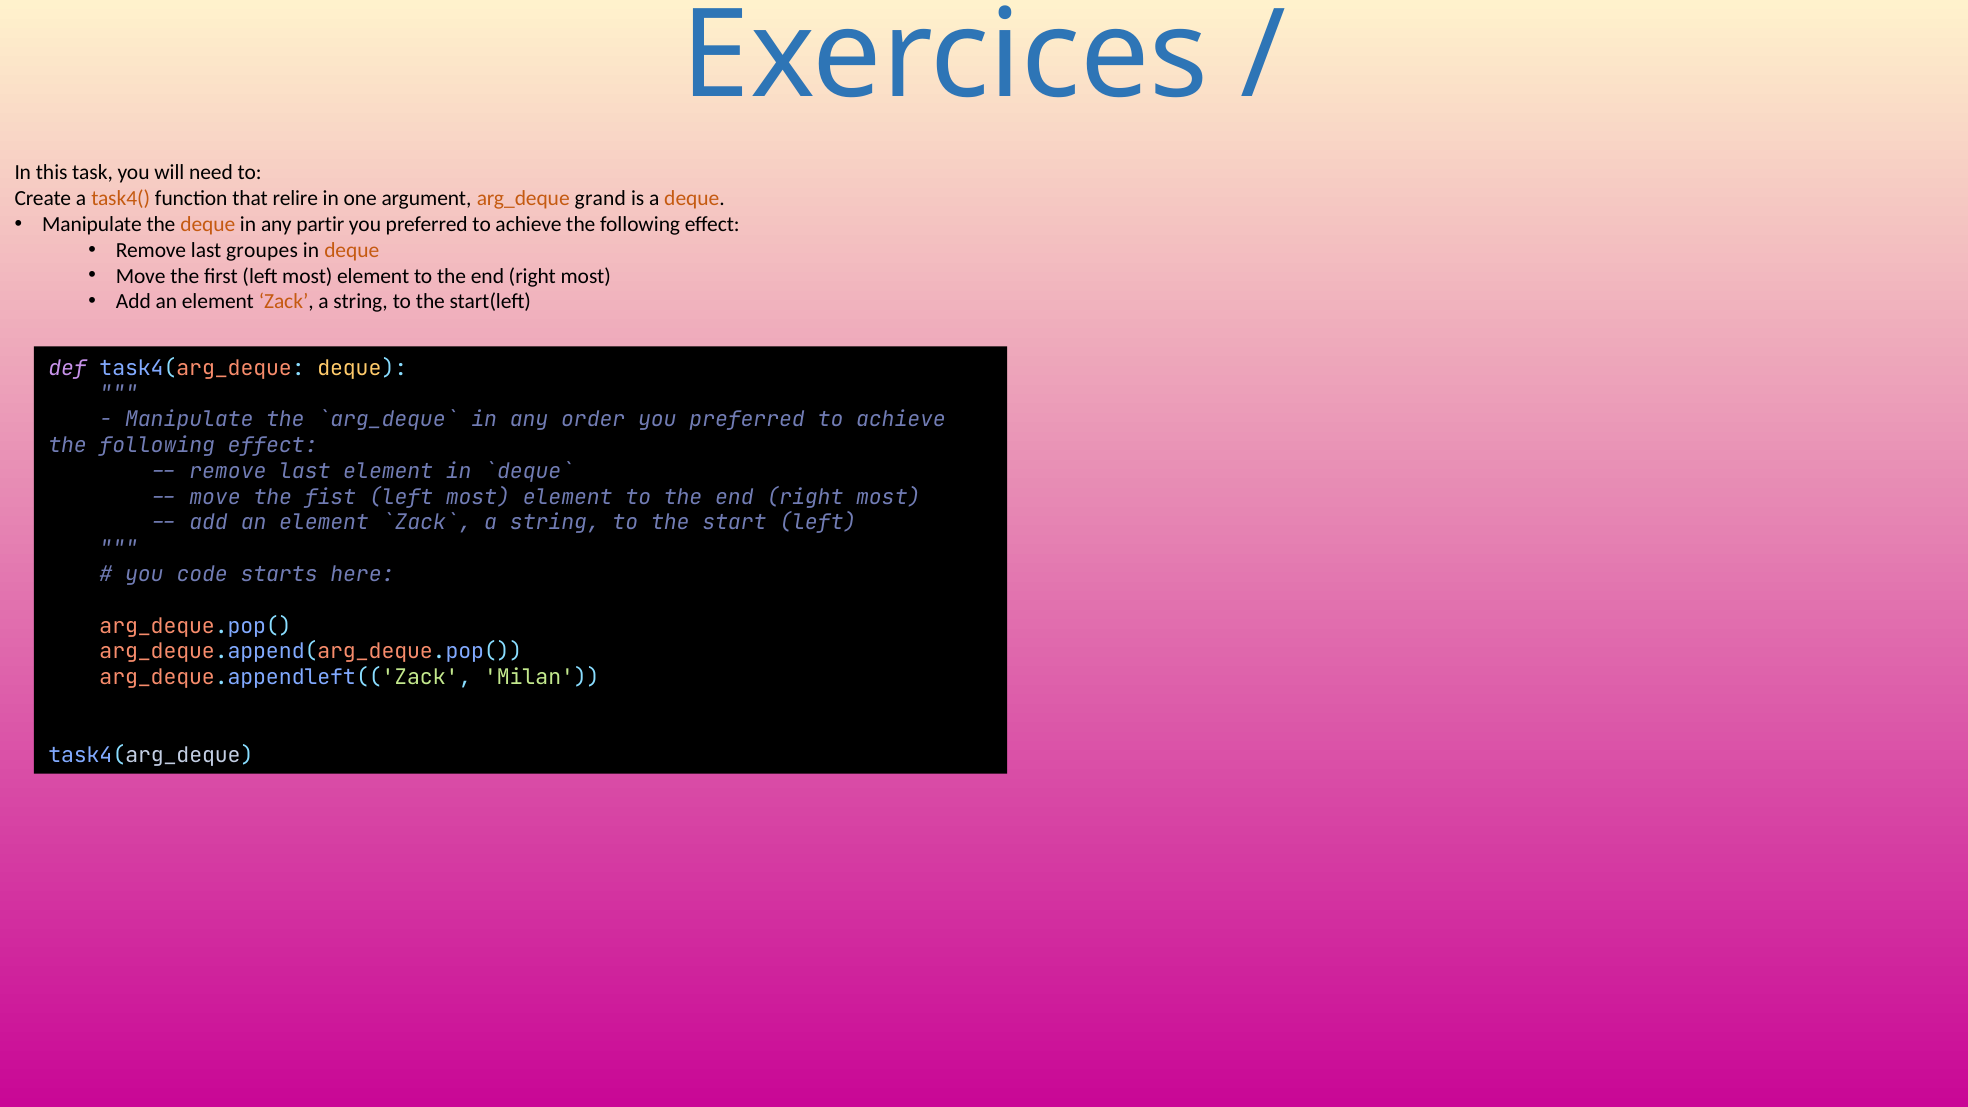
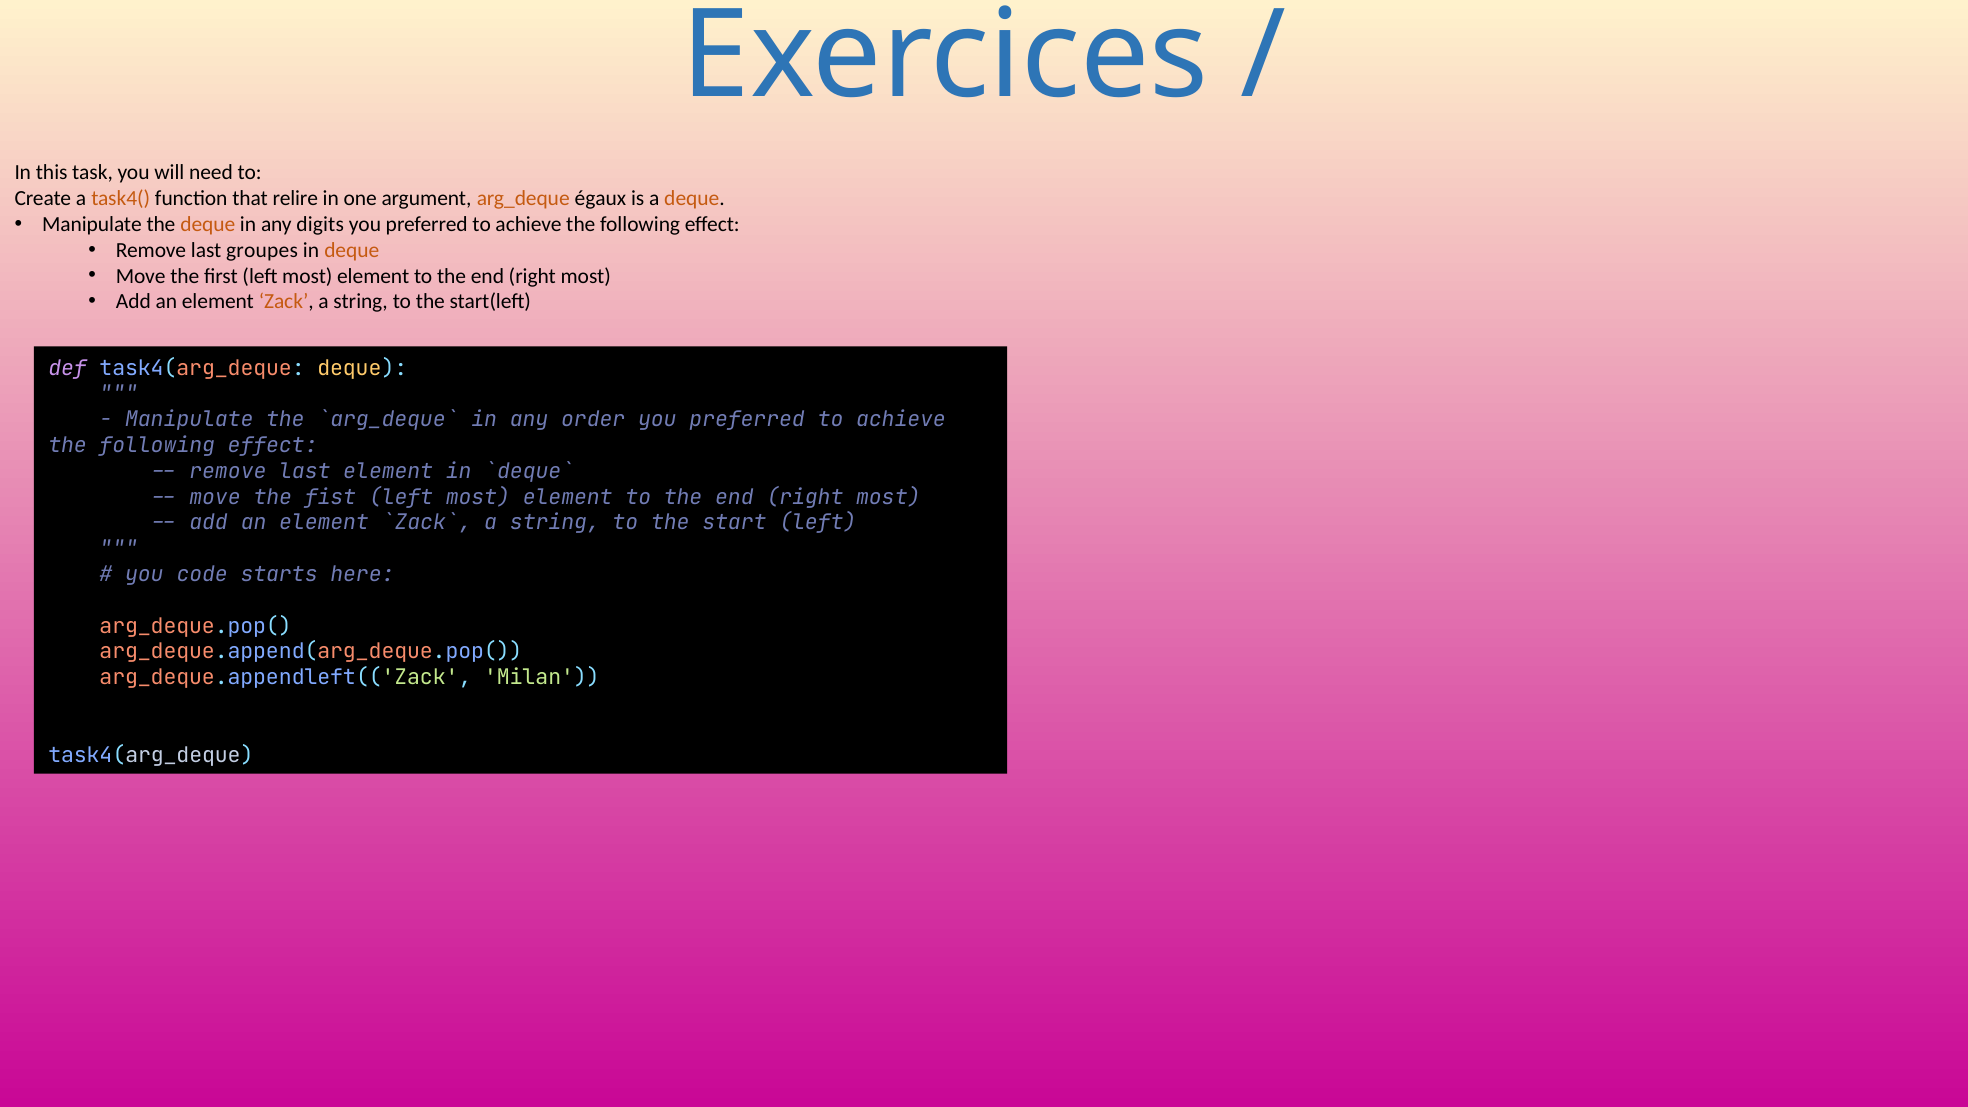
grand: grand -> égaux (600, 199)
partir: partir -> digits (320, 224)
